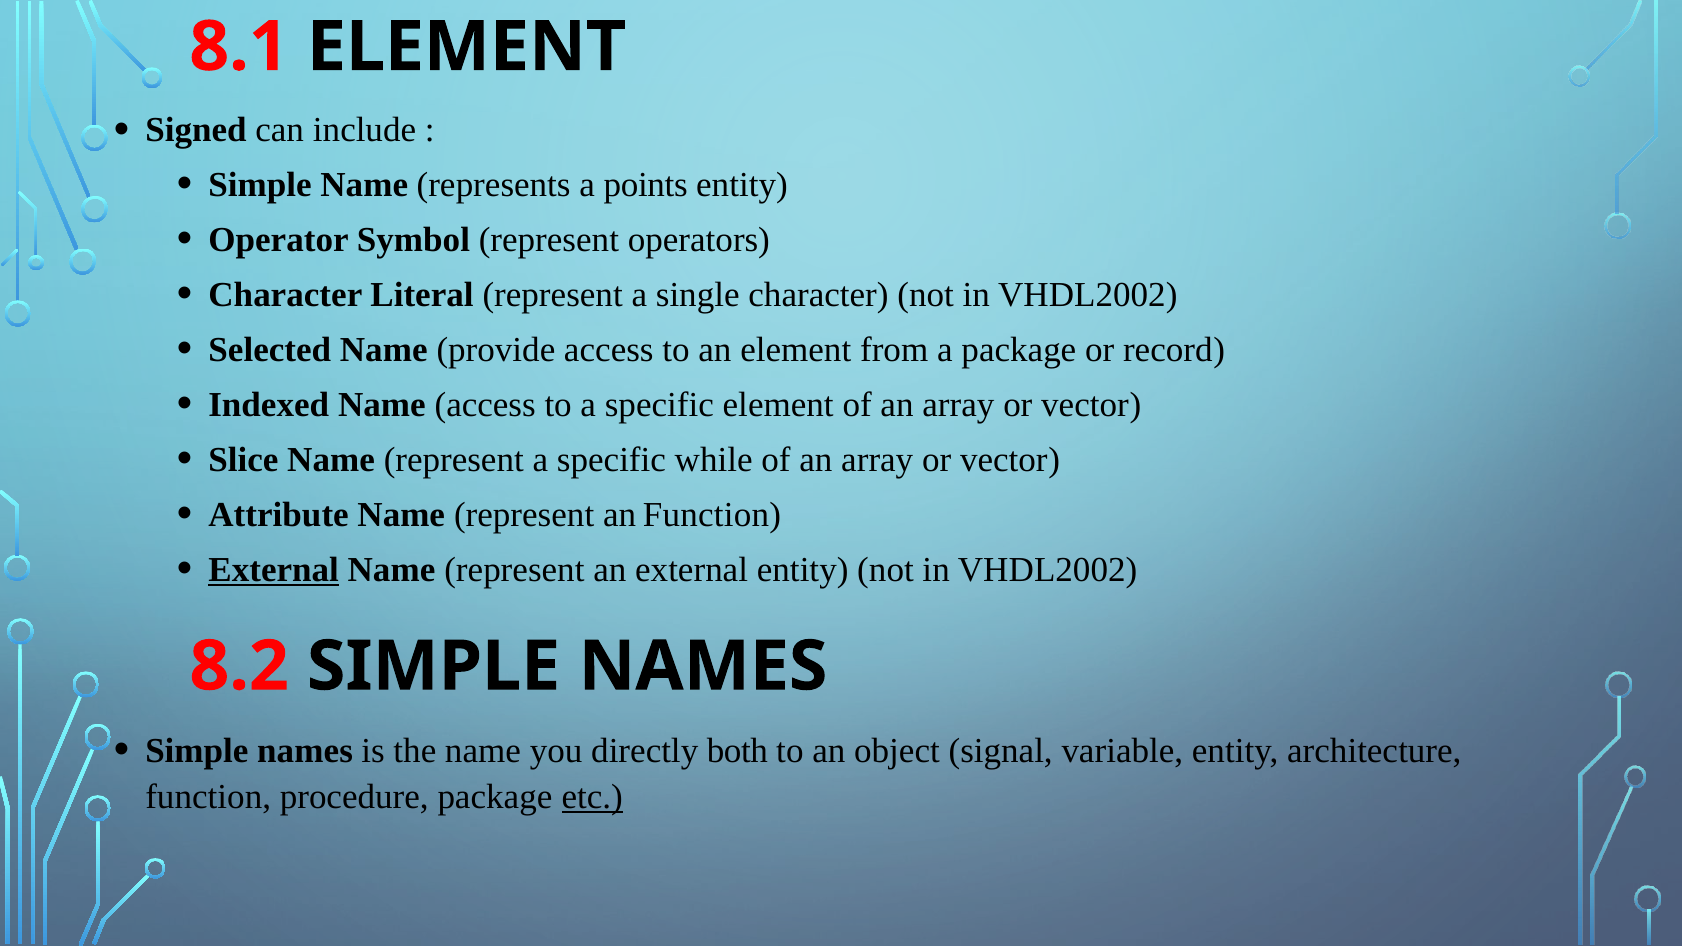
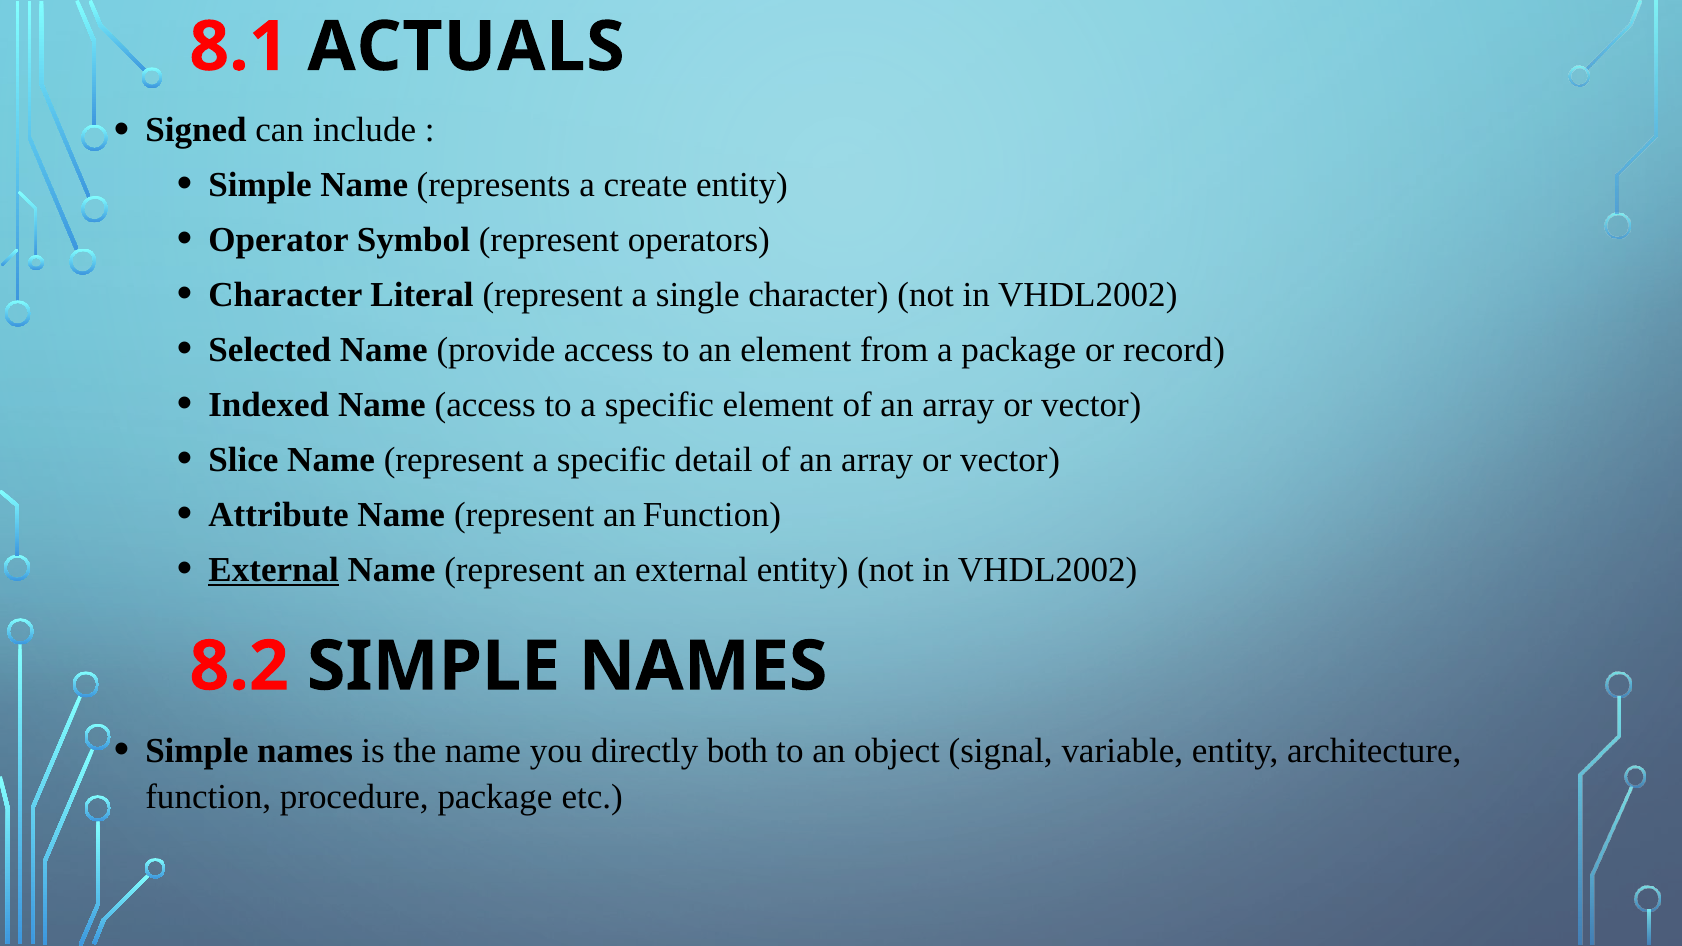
8.1 ELEMENT: ELEMENT -> ACTUALS (466, 47)
points: points -> create (645, 185)
while: while -> detail (714, 460)
etc underline: present -> none (592, 797)
